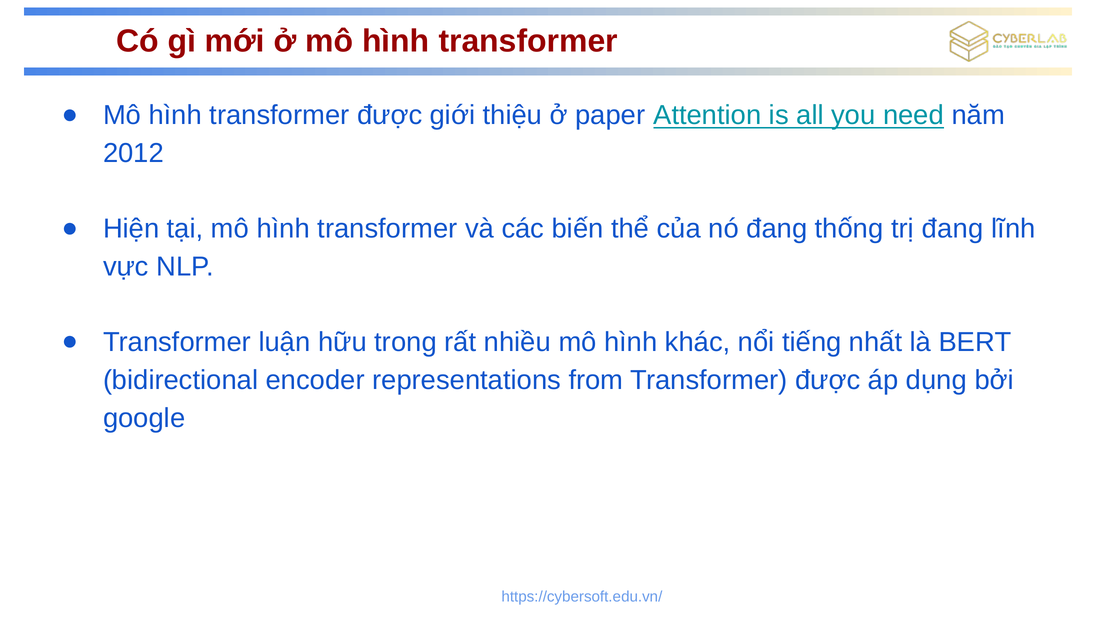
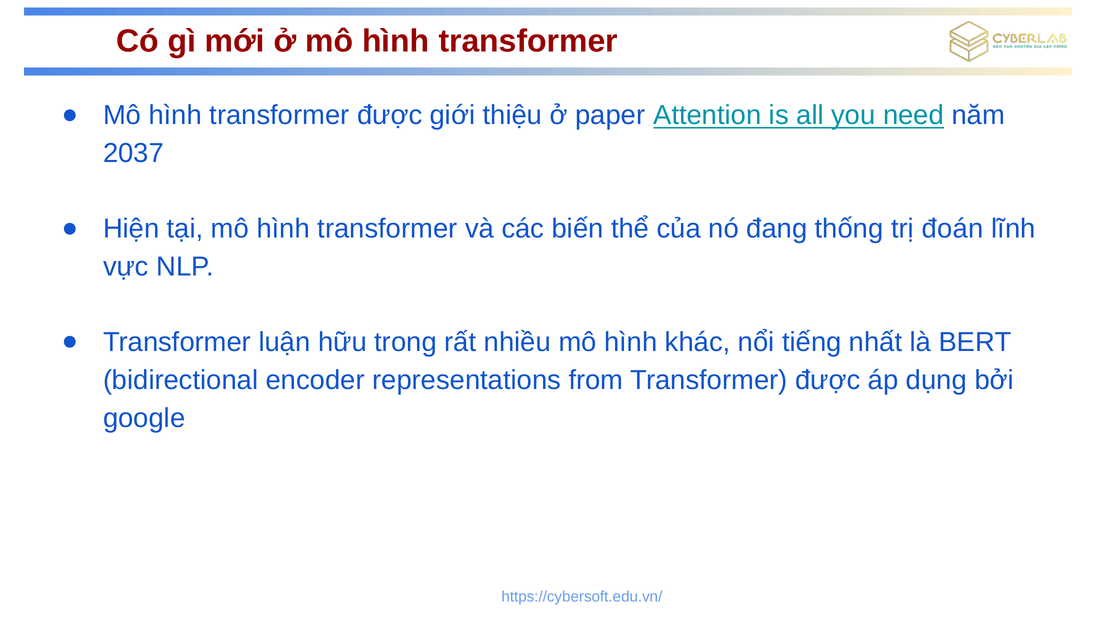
2012: 2012 -> 2037 (133, 153)
trị đang: đang -> đoán (952, 229)
